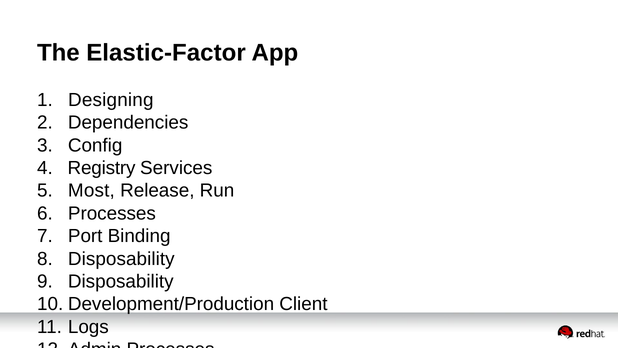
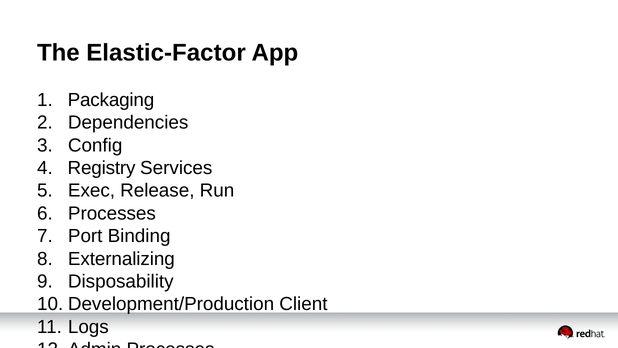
Designing: Designing -> Packaging (111, 100)
Most: Most -> Exec (91, 191)
Disposability: Disposability -> Externalizing (121, 259)
